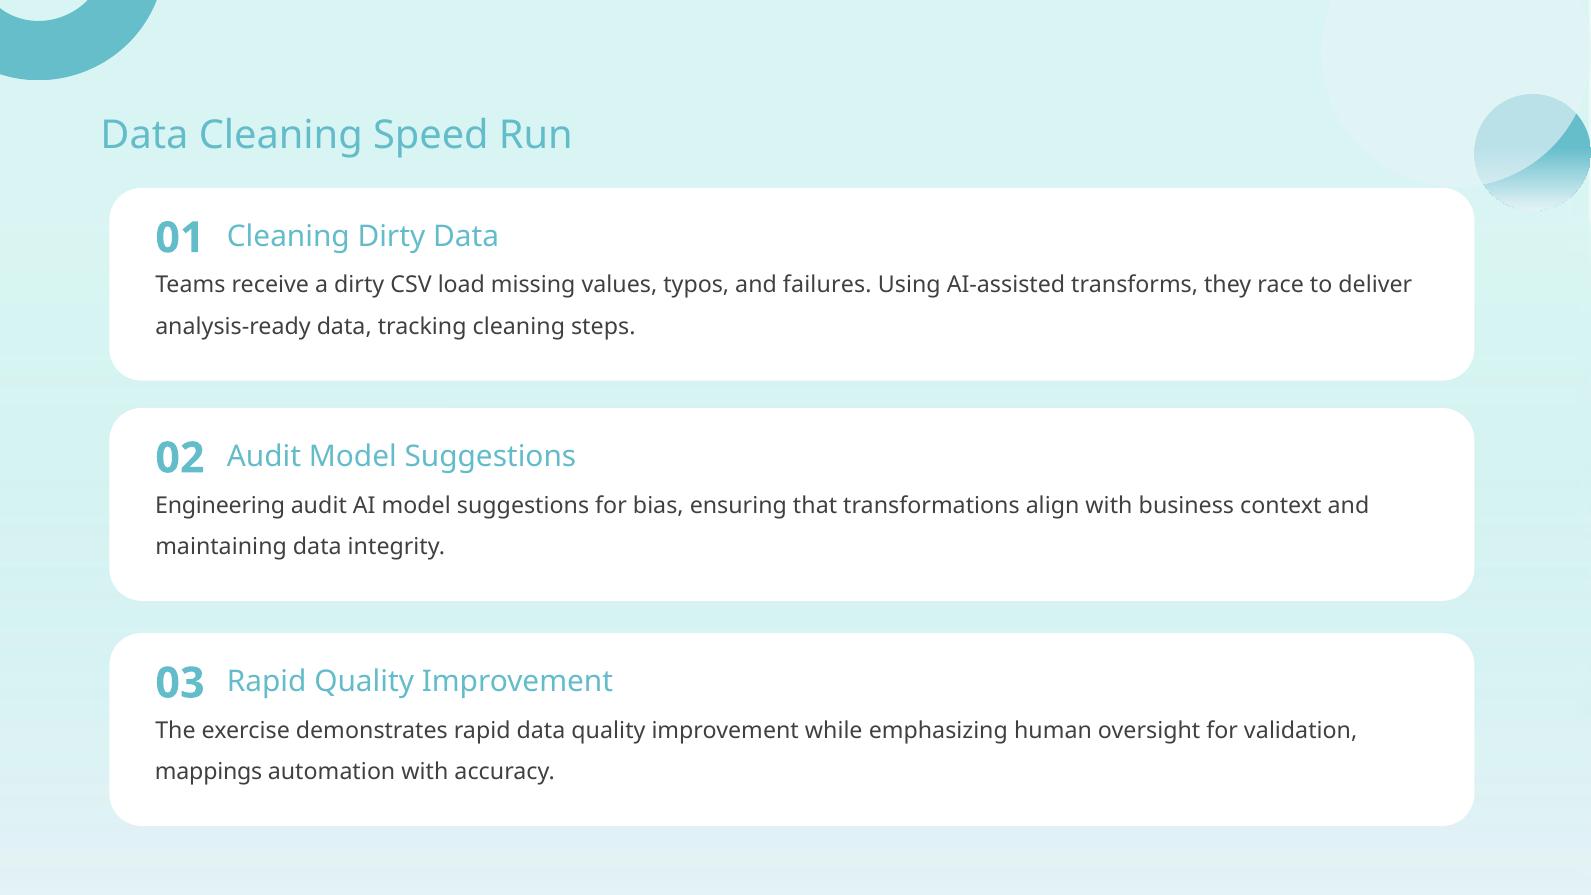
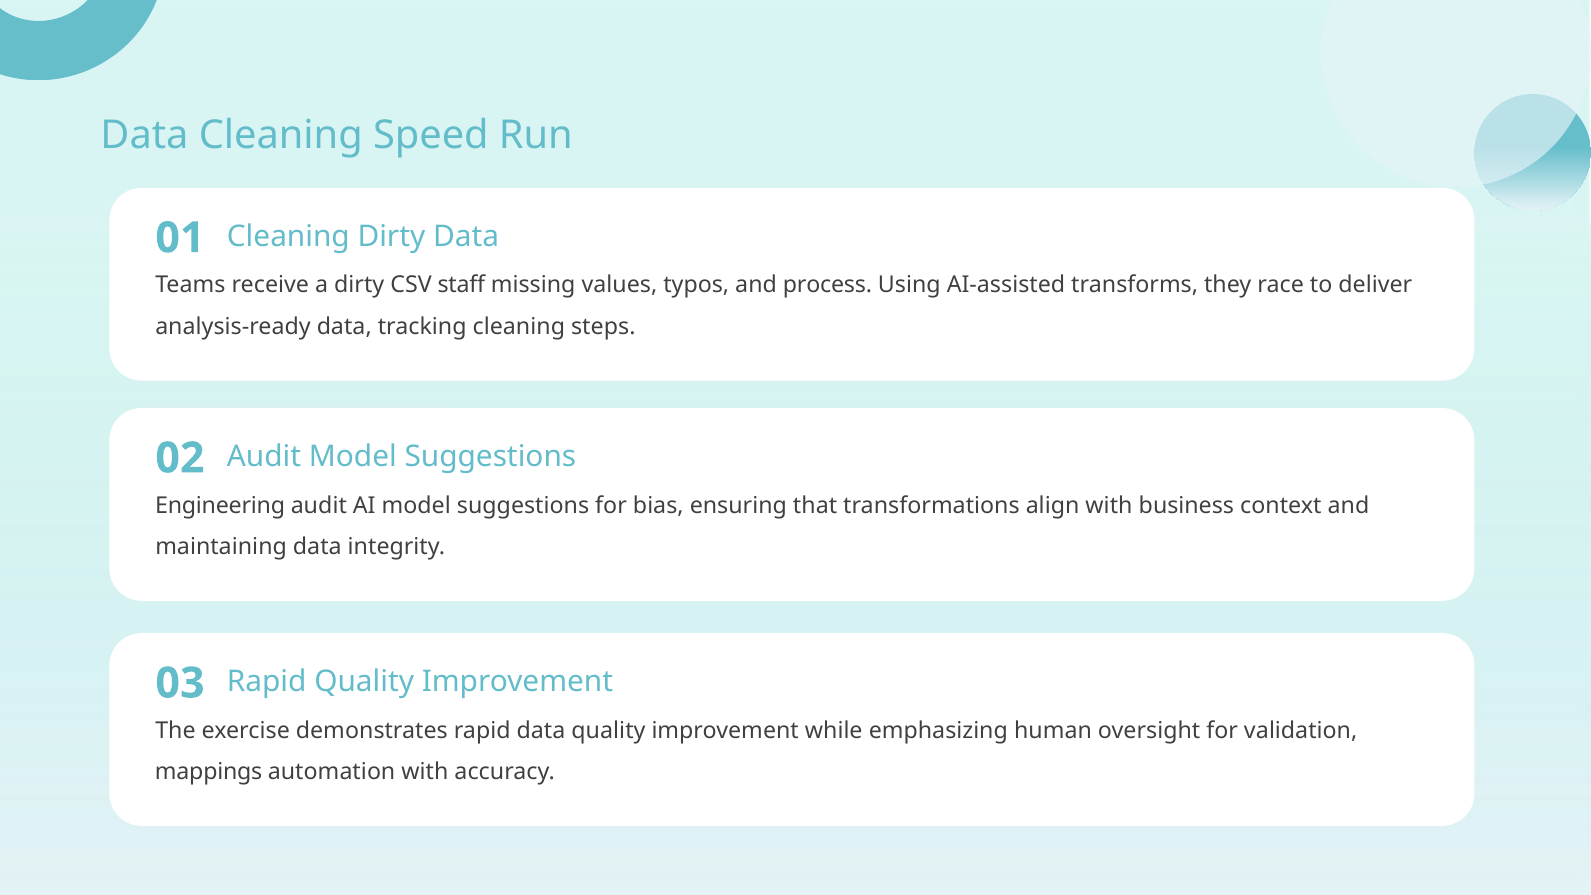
load: load -> staff (461, 285)
failures: failures -> process (827, 285)
